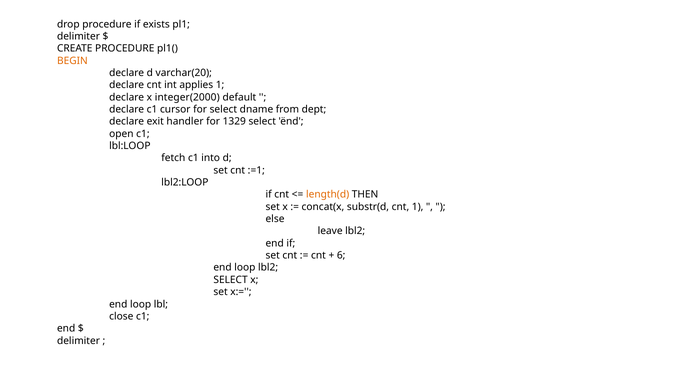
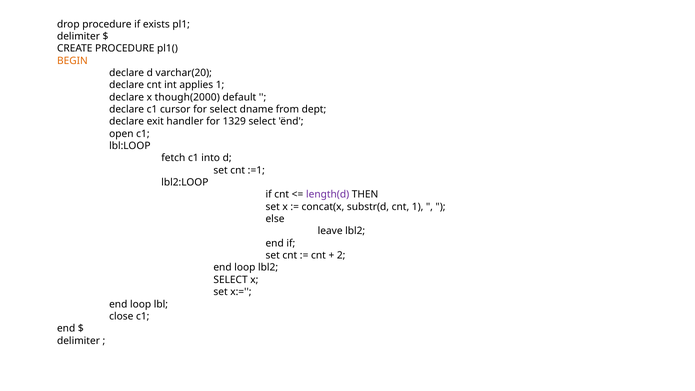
integer(2000: integer(2000 -> though(2000 (187, 97)
length(d colour: orange -> purple (328, 195)
6: 6 -> 2 (341, 255)
